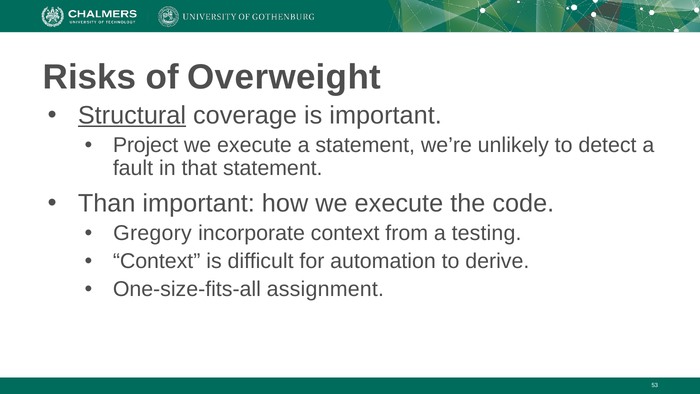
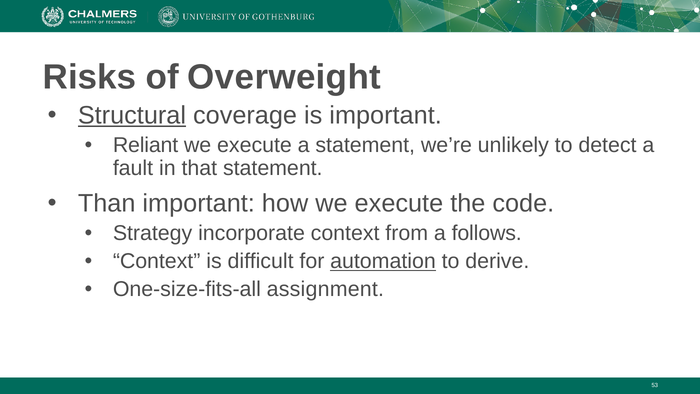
Project: Project -> Reliant (146, 145)
Gregory: Gregory -> Strategy (153, 233)
testing: testing -> follows (487, 233)
automation underline: none -> present (383, 261)
